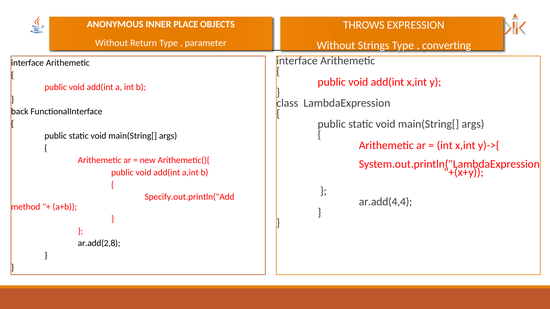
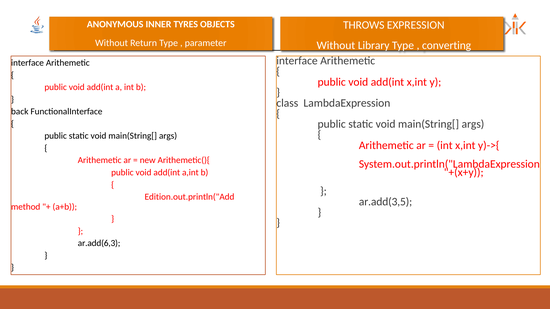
PLACE: PLACE -> TYRES (186, 24)
Strings: Strings -> Library (374, 46)
Specify.out.println("Add: Specify.out.println("Add -> Edition.out.println("Add (189, 197)
ar.add(4,4: ar.add(4,4 -> ar.add(3,5 (386, 202)
ar.add(2,8: ar.add(2,8 -> ar.add(6,3 (99, 244)
